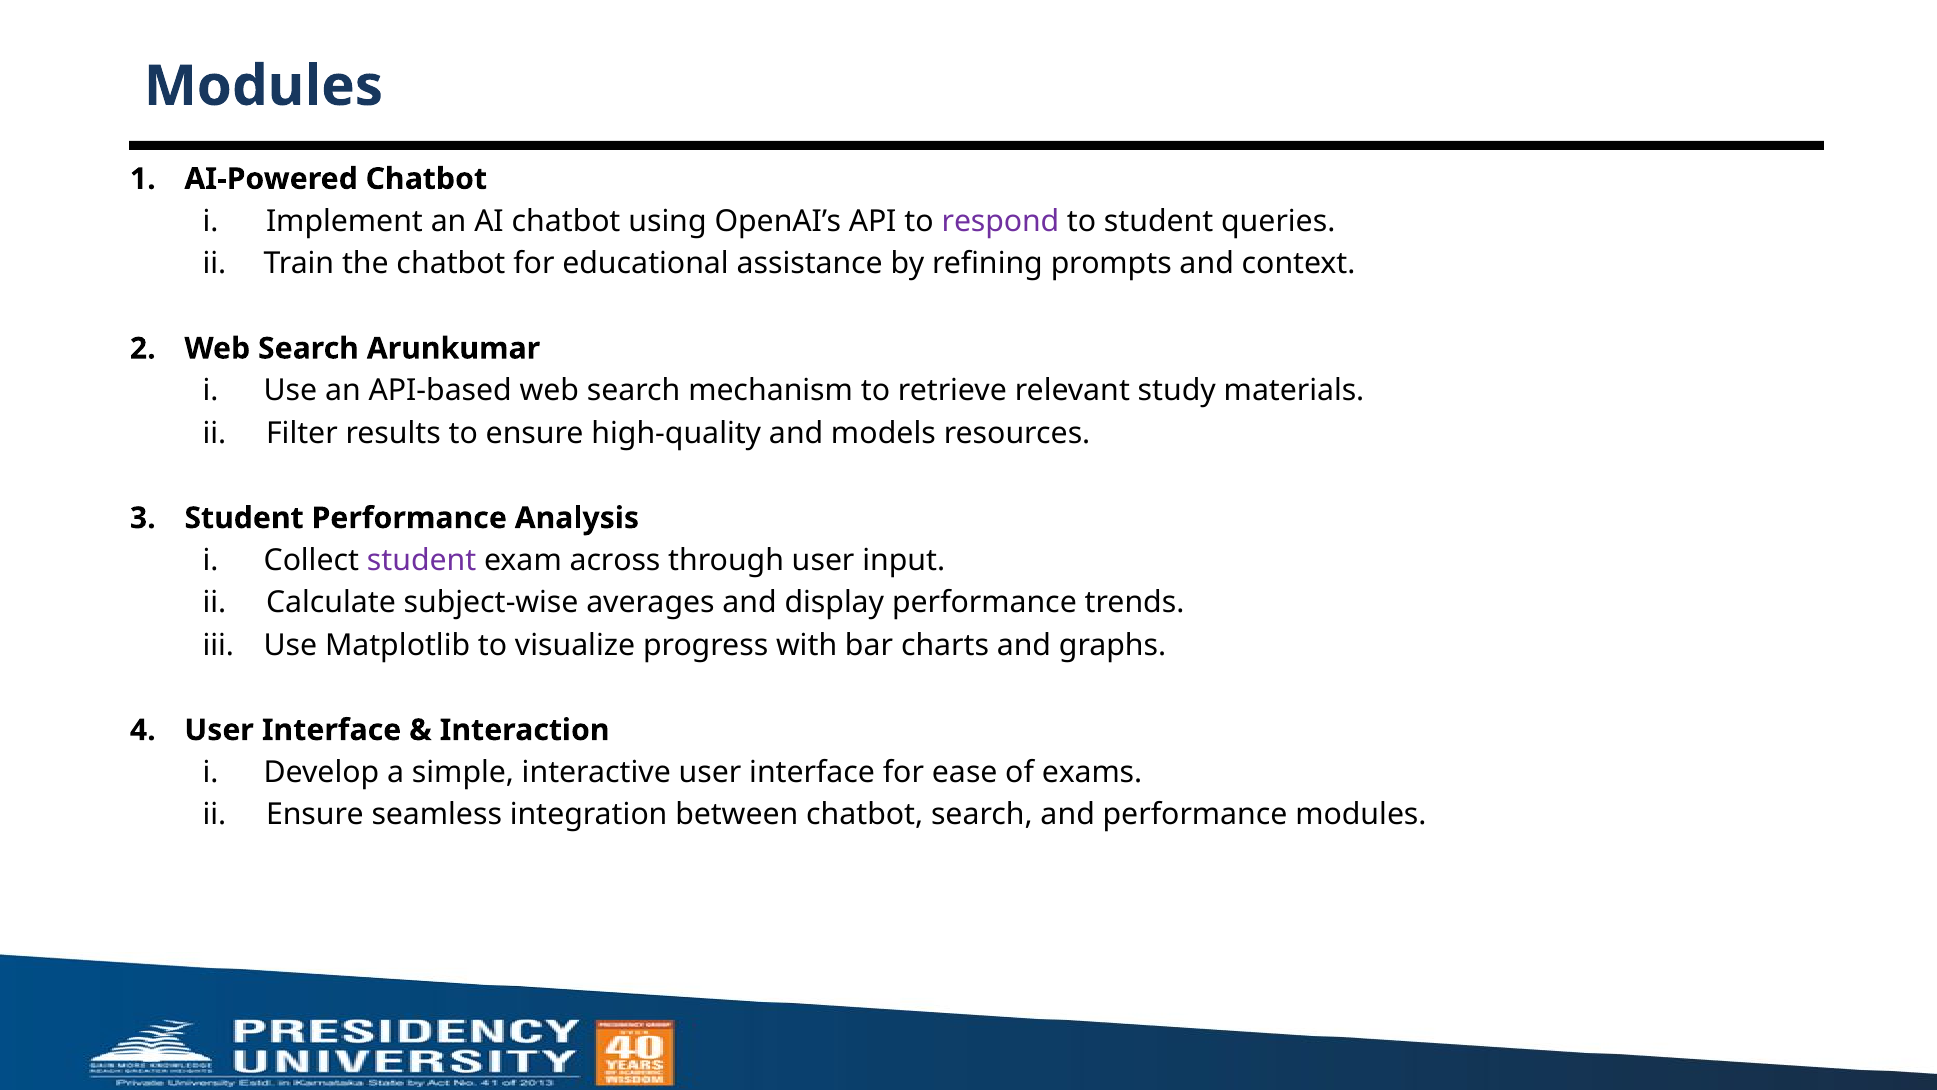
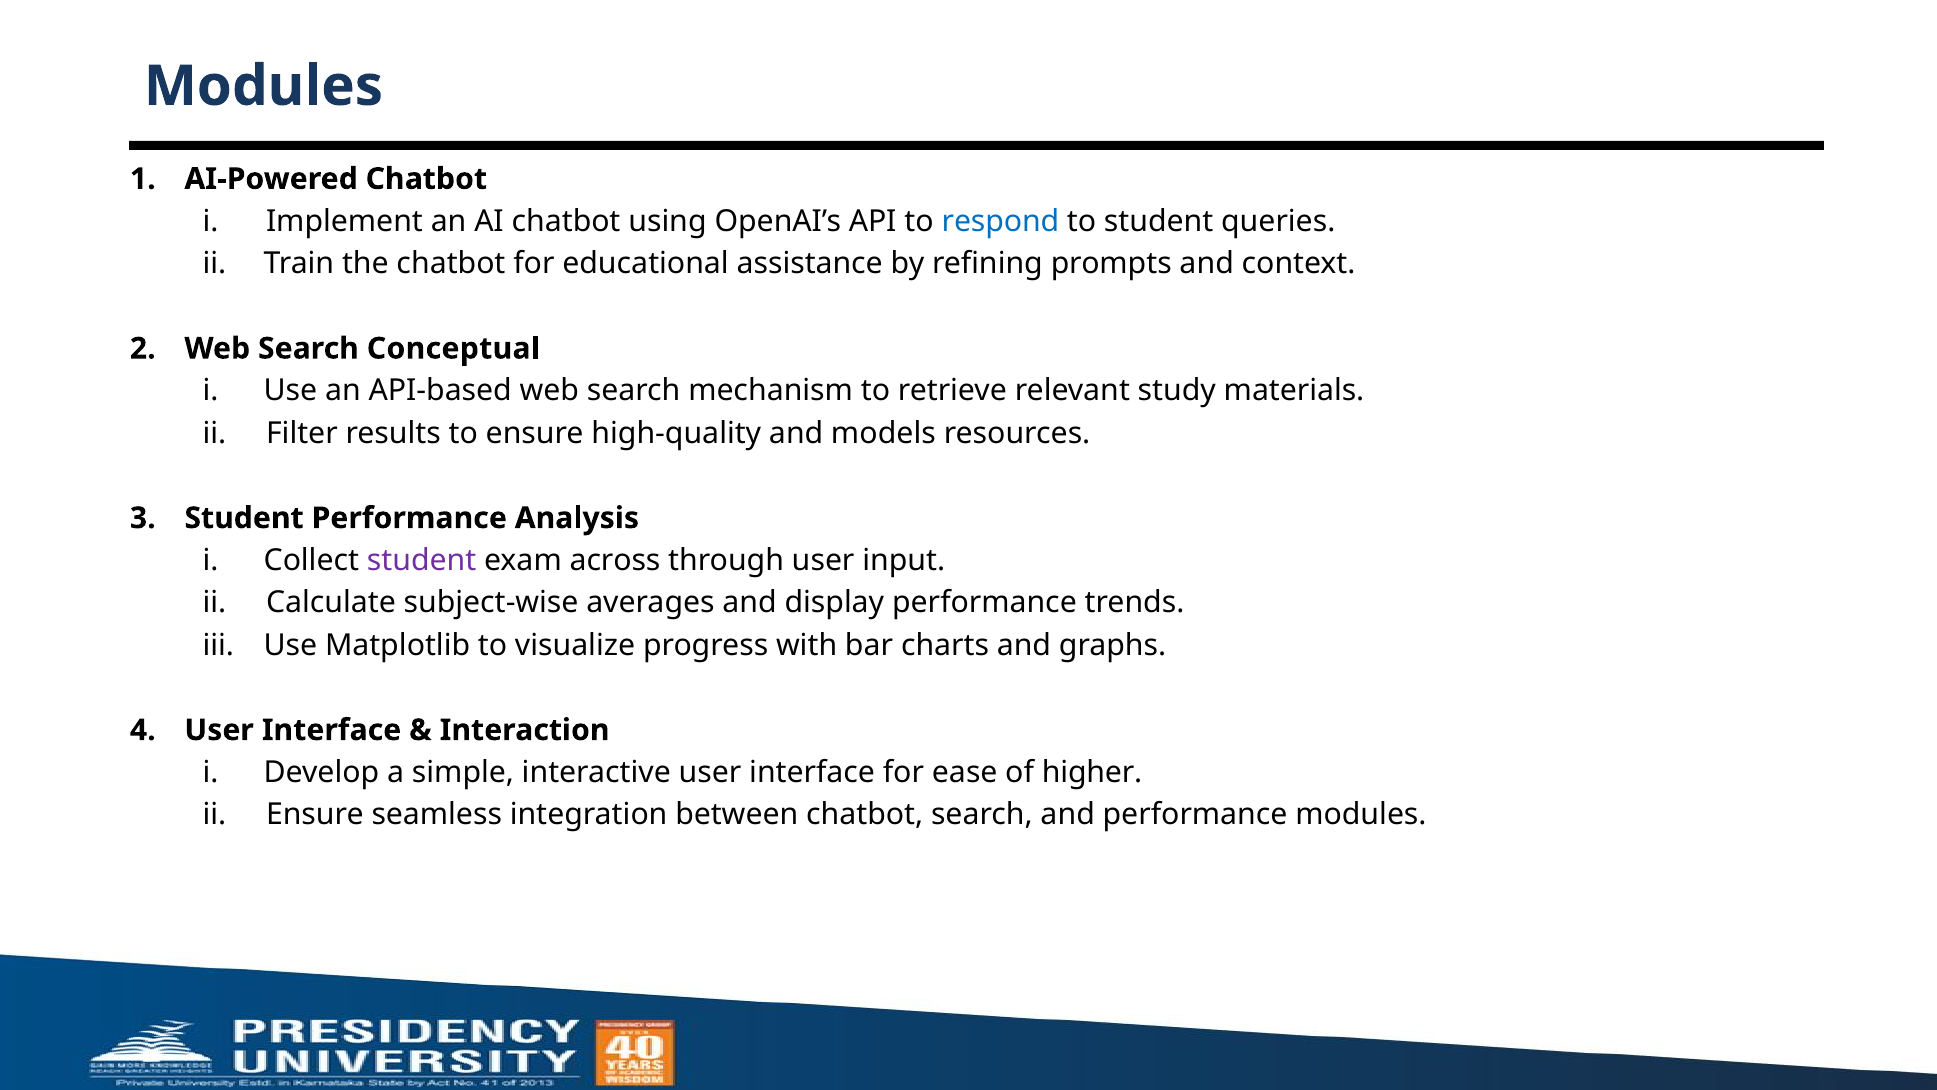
respond colour: purple -> blue (1000, 221)
Arunkumar: Arunkumar -> Conceptual (453, 348)
exams: exams -> higher (1092, 772)
